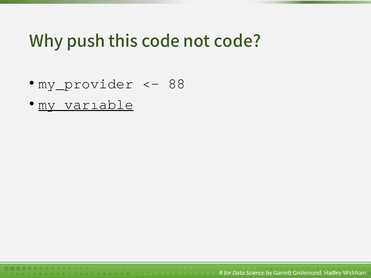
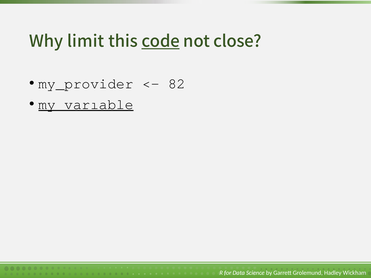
push: push -> limit (86, 42)
code underline: none -> present (161, 42)
not code: code -> close (238, 42)
88: 88 -> 82 (177, 84)
